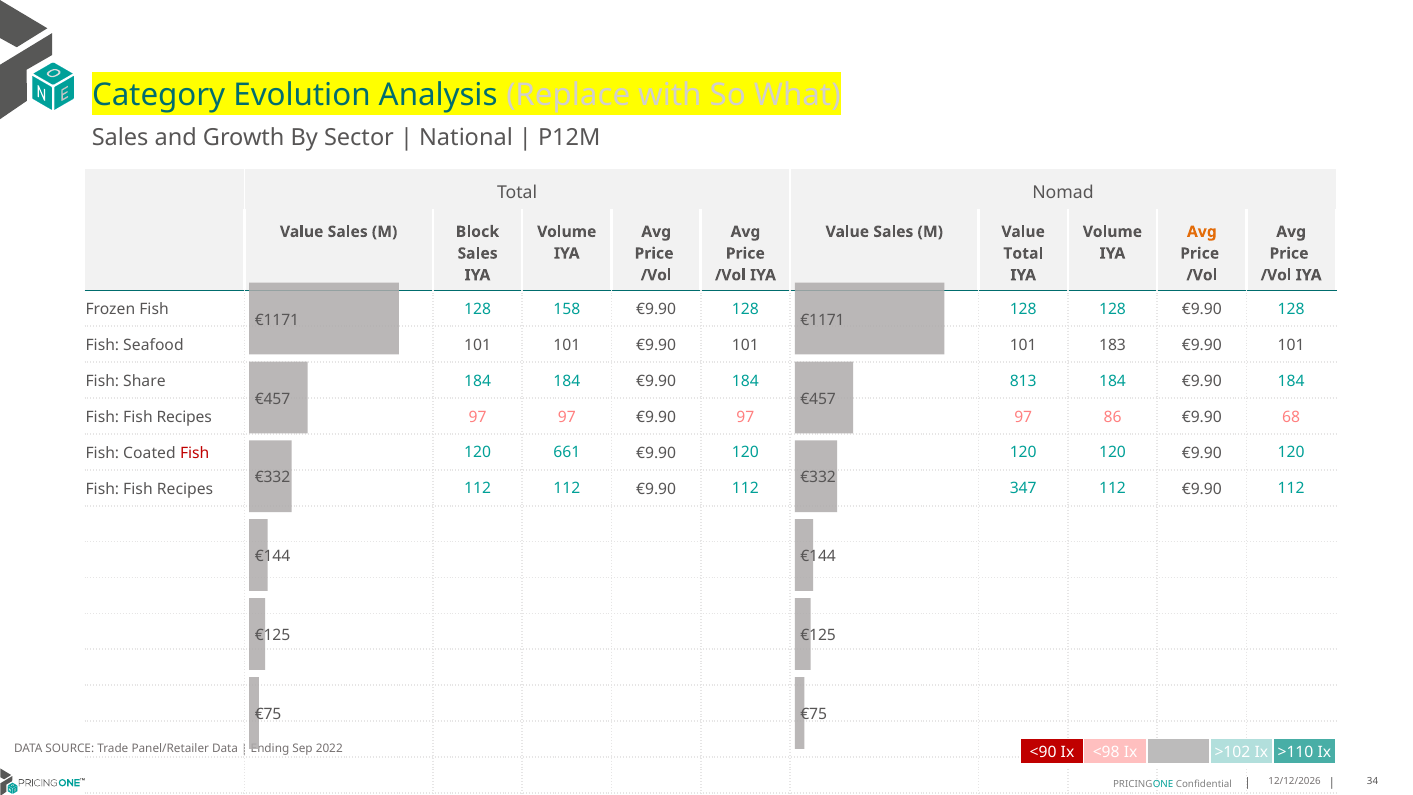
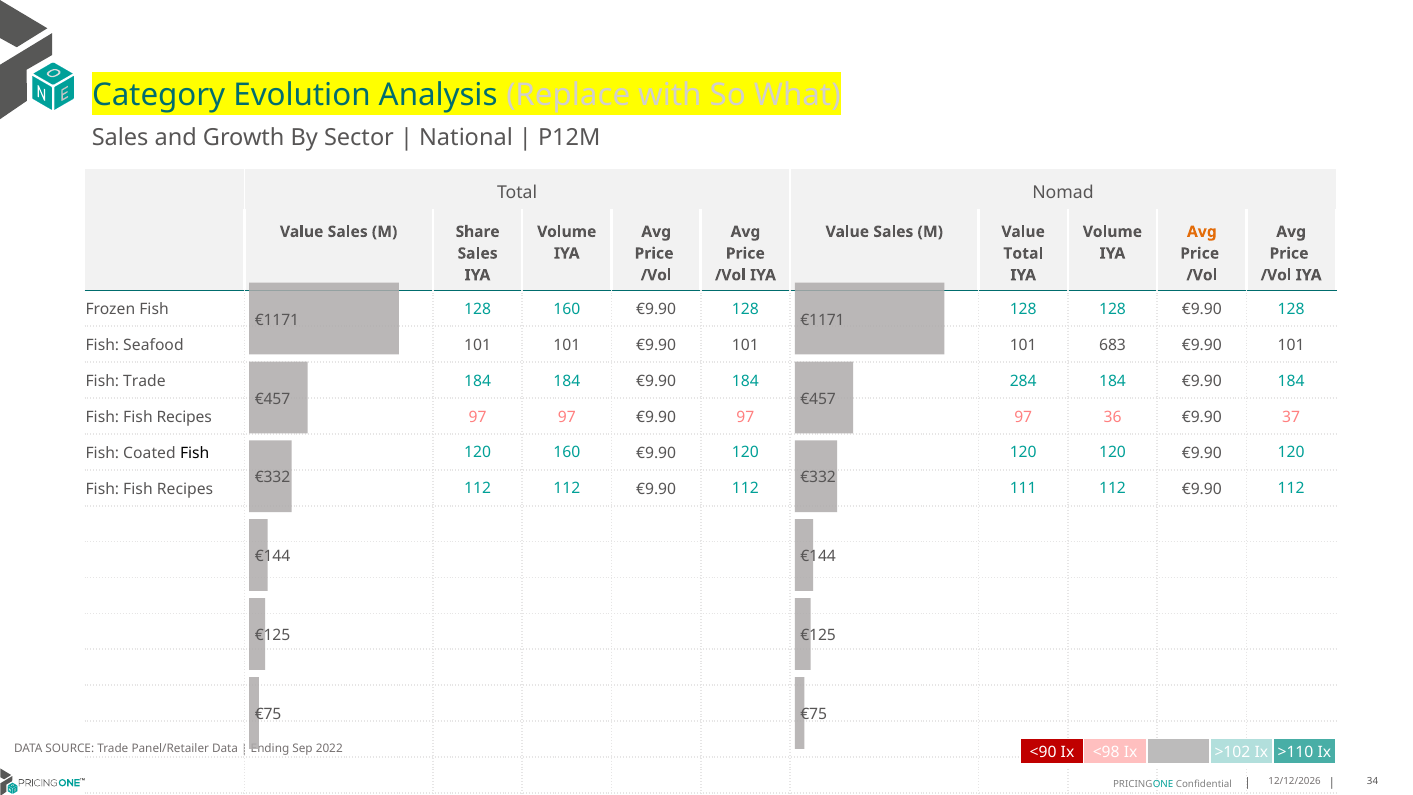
Block: Block -> Share (478, 232)
128 158: 158 -> 160 (567, 309)
183: 183 -> 683 (1113, 345)
Fish Share: Share -> Trade (144, 382)
813: 813 -> 284 (1023, 381)
86: 86 -> 36 (1113, 417)
68: 68 -> 37 (1291, 417)
Fish colour: red -> black (195, 453)
120 661: 661 -> 160 (567, 453)
347: 347 -> 111 (1023, 489)
